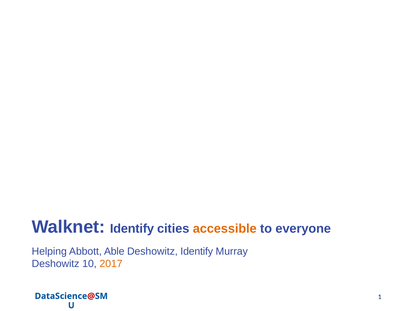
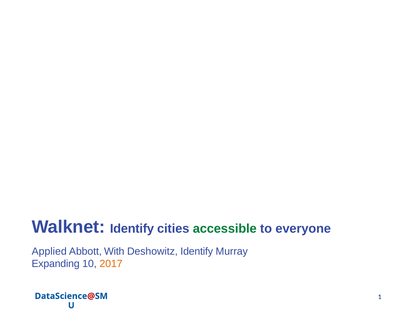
accessible colour: orange -> green (225, 228)
Helping: Helping -> Applied (49, 251)
Able: Able -> With (114, 251)
Deshowitz: Deshowitz -> Expanding (56, 263)
